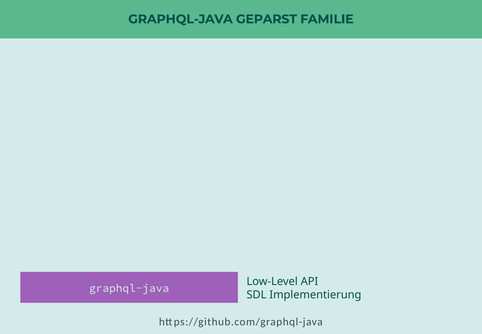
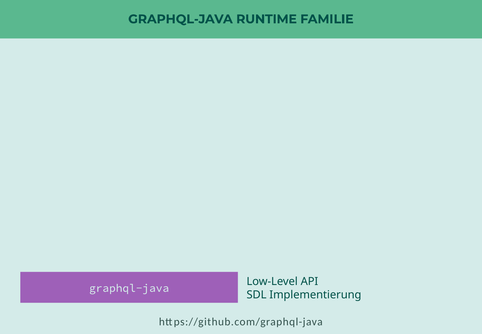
GEPARST: GEPARST -> RUNTIME (267, 19)
